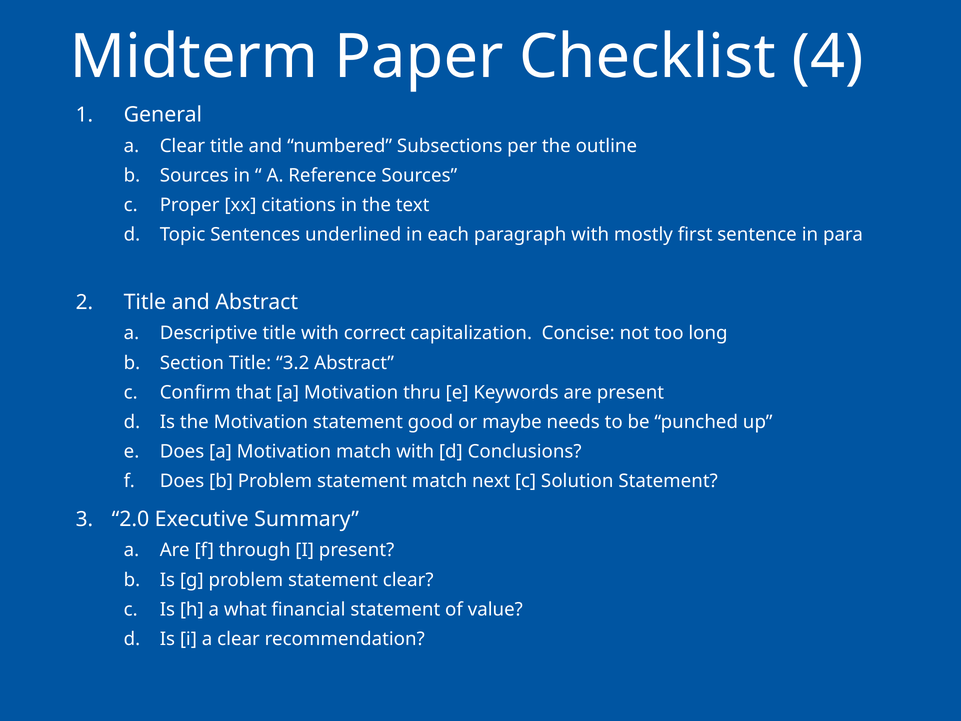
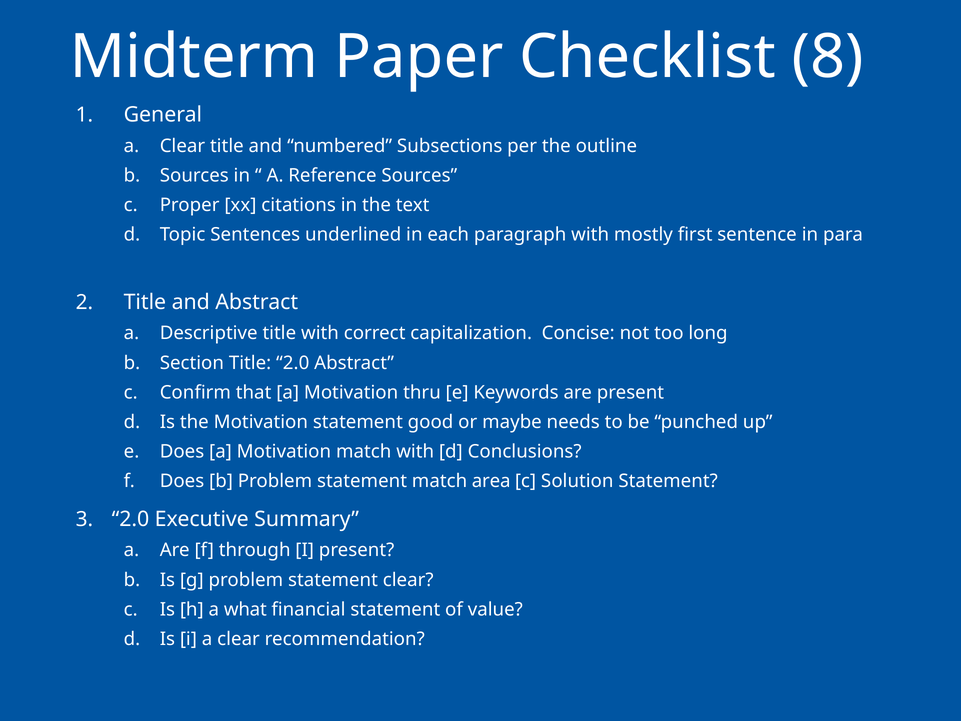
4: 4 -> 8 (828, 57)
Title 3.2: 3.2 -> 2.0 (293, 363)
next: next -> area (491, 481)
